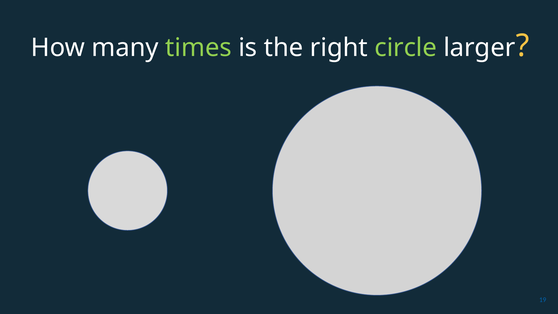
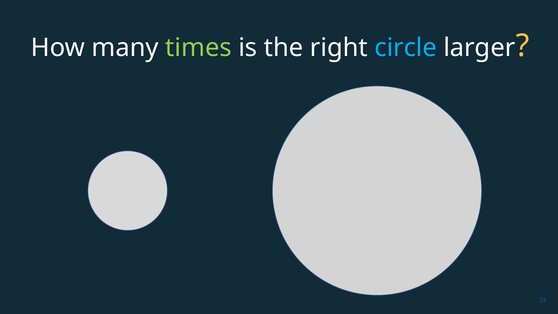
circle colour: light green -> light blue (406, 48)
